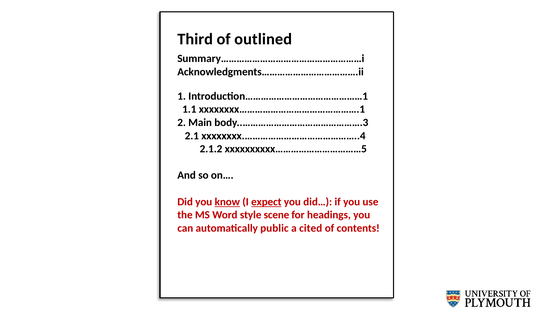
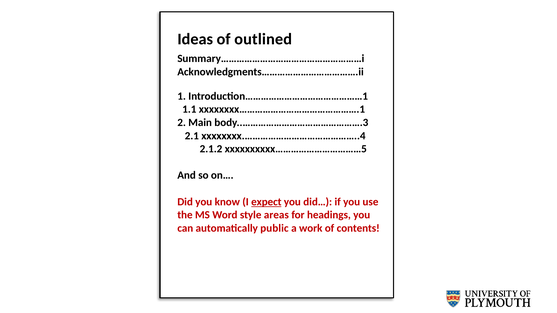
Third: Third -> Ideas (195, 39)
know underline: present -> none (227, 202)
scene: scene -> areas (276, 215)
cited: cited -> work (311, 228)
